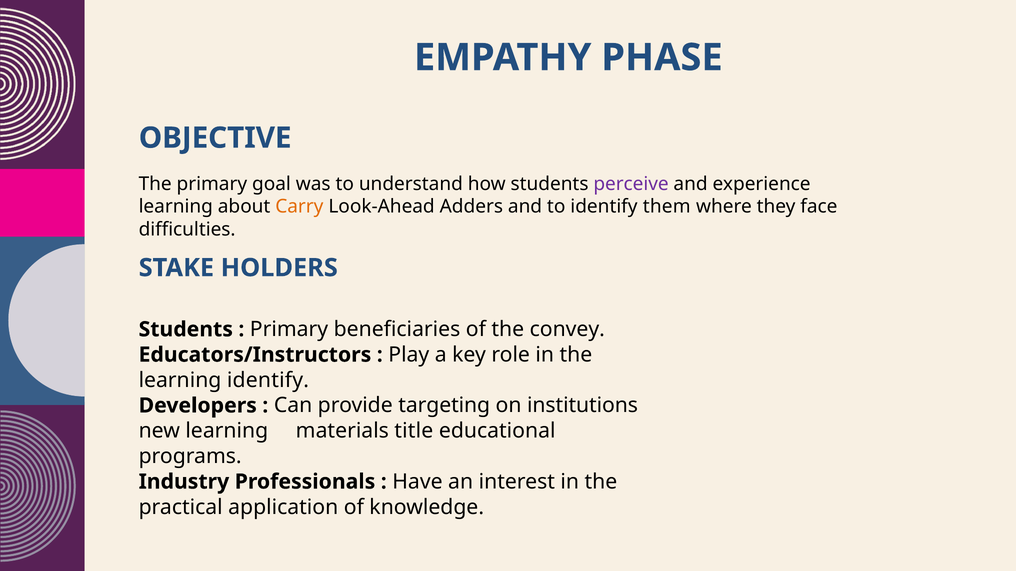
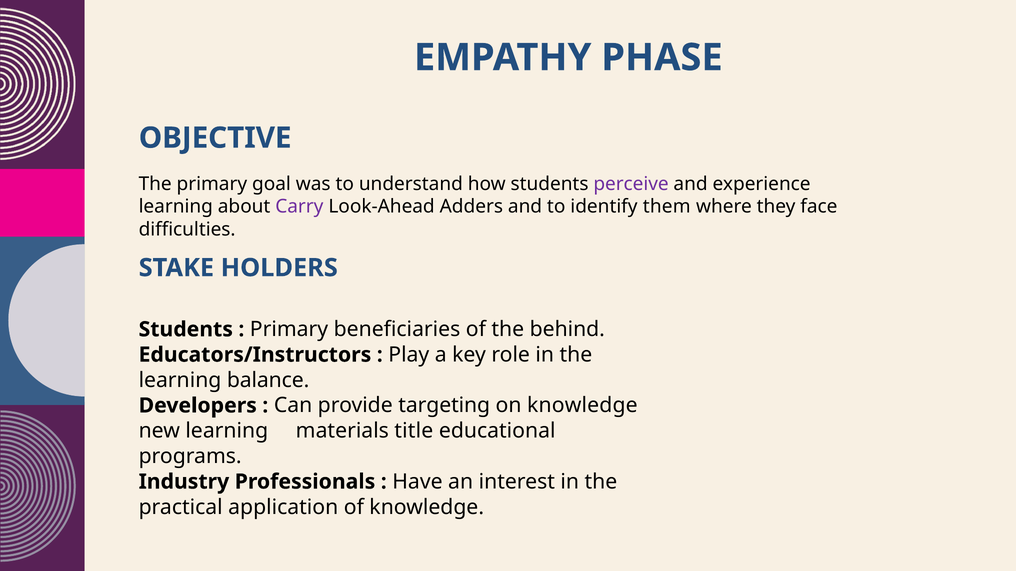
Carry colour: orange -> purple (299, 207)
convey: convey -> behind (567, 330)
learning identify: identify -> balance (268, 380)
on institutions: institutions -> knowledge (582, 406)
